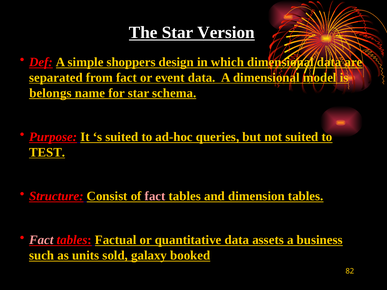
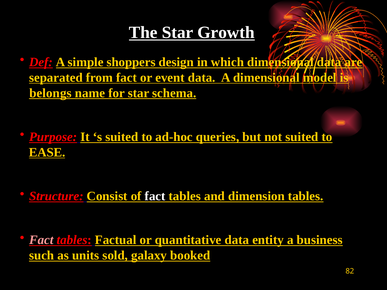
Version: Version -> Growth (226, 32)
TEST: TEST -> EASE (47, 152)
fact colour: pink -> white (155, 196)
assets: assets -> entity (268, 240)
